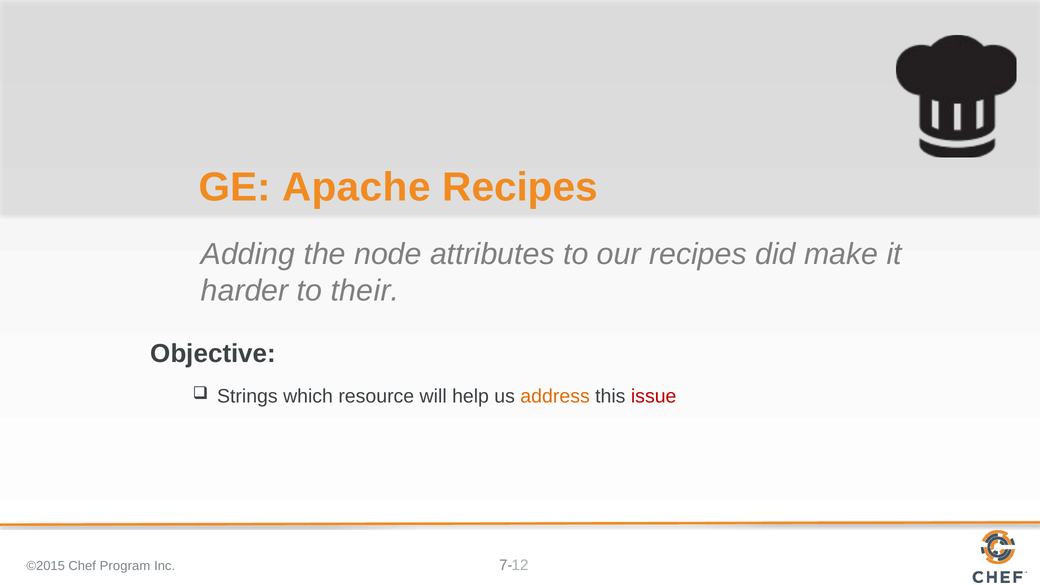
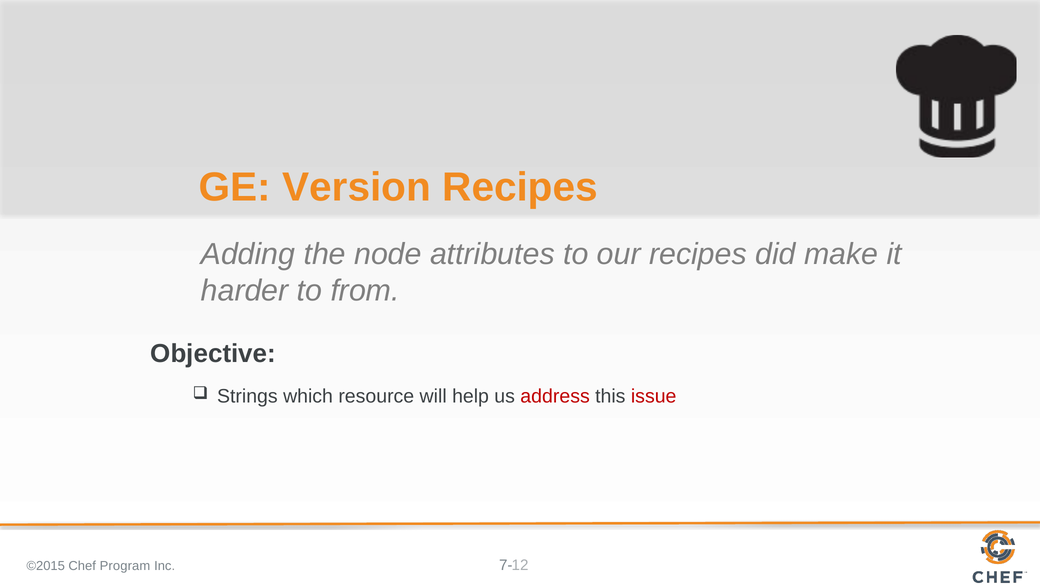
Apache: Apache -> Version (357, 187)
their: their -> from (365, 291)
address colour: orange -> red (555, 396)
